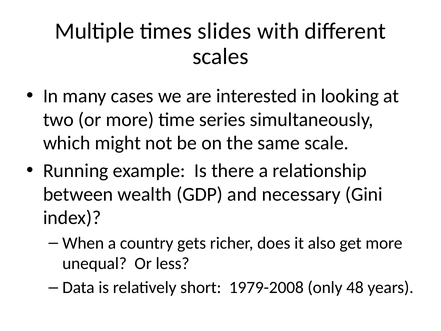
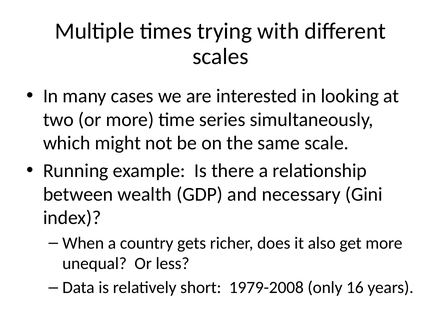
slides: slides -> trying (225, 31)
48: 48 -> 16 (355, 287)
